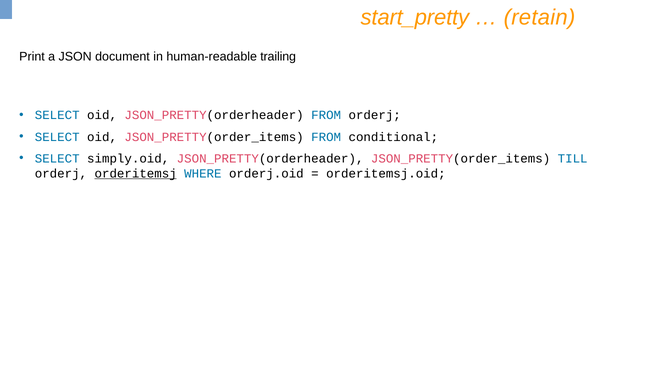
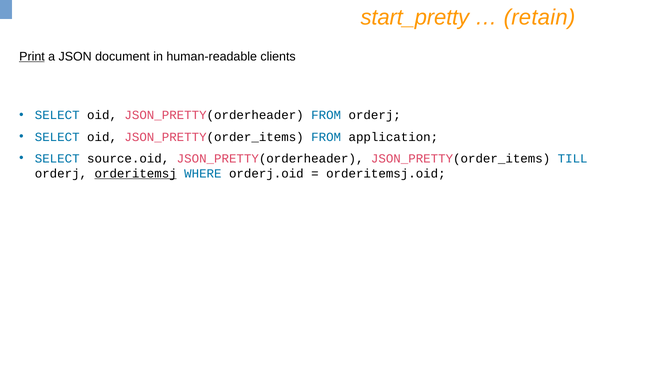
Print underline: none -> present (32, 56)
trailing: trailing -> clients (278, 56)
conditional: conditional -> application (393, 137)
simply.oid: simply.oid -> source.oid (128, 158)
